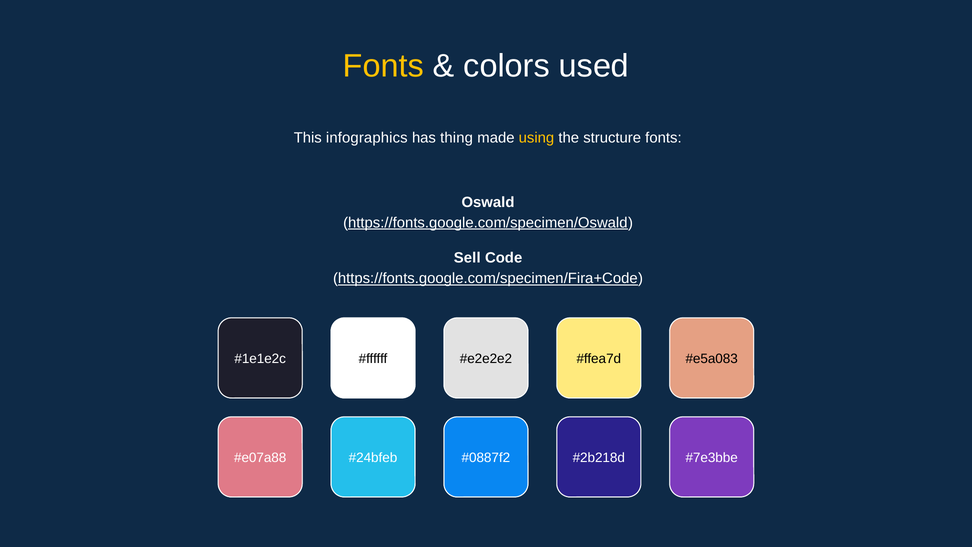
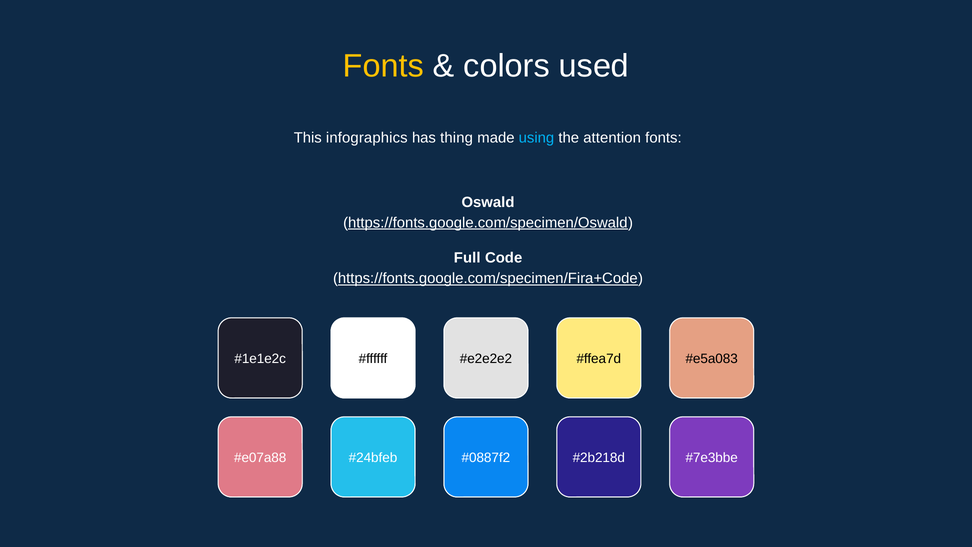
using colour: yellow -> light blue (536, 138)
structure: structure -> attention (612, 138)
Sell: Sell -> Full (467, 258)
